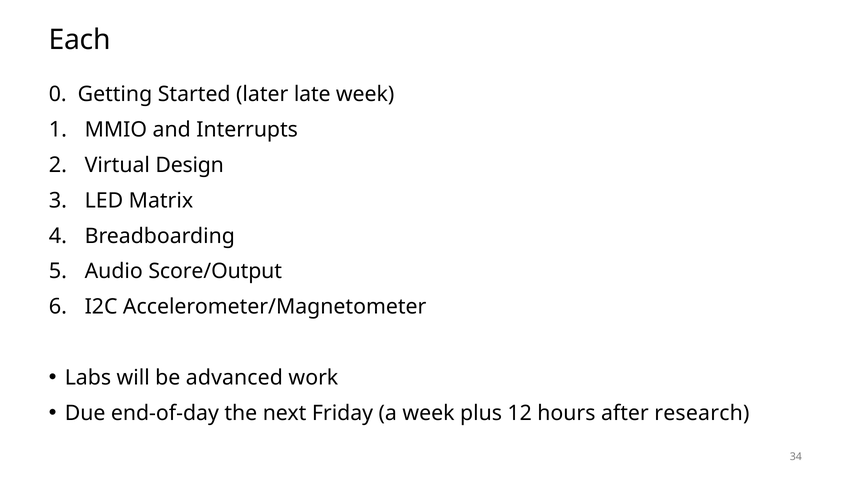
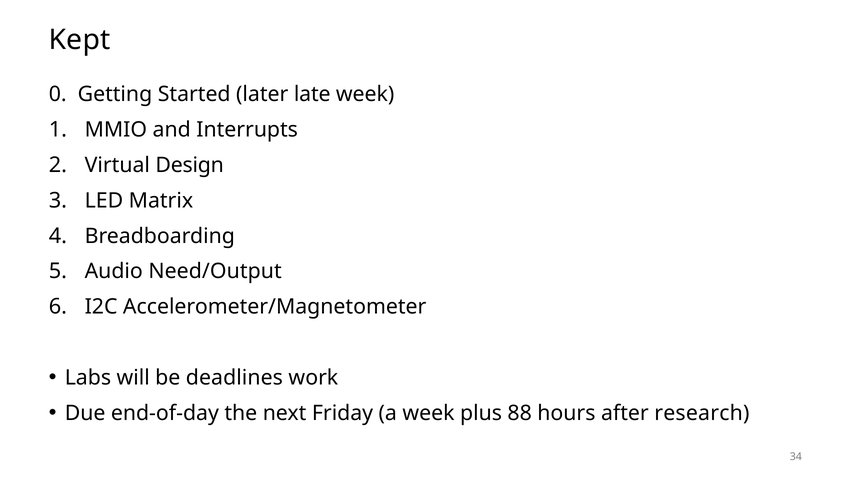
Each: Each -> Kept (80, 40)
Score/Output: Score/Output -> Need/Output (215, 271)
advanced: advanced -> deadlines (234, 377)
12: 12 -> 88 (520, 413)
